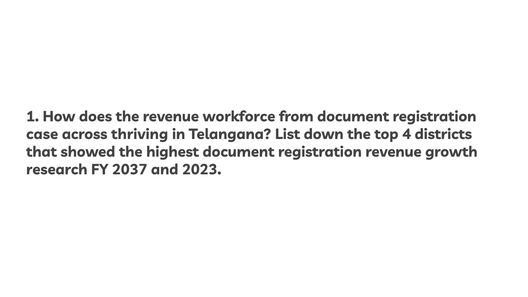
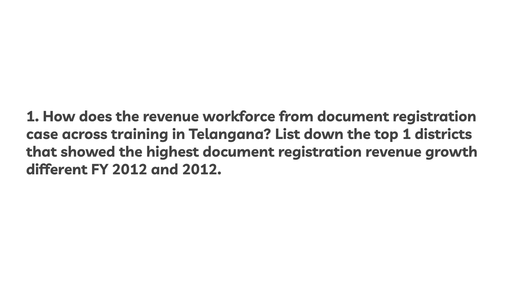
thriving: thriving -> training (140, 134)
top 4: 4 -> 1 (407, 134)
research: research -> different (57, 170)
FY 2037: 2037 -> 2012 (130, 170)
and 2023: 2023 -> 2012 (202, 170)
